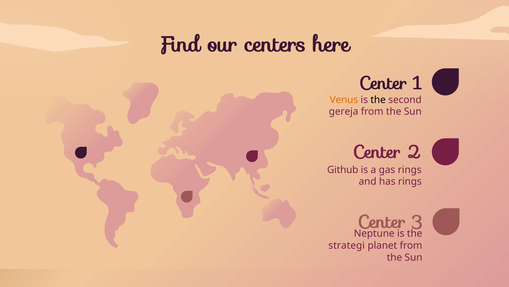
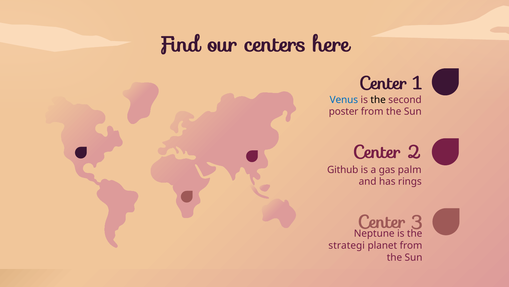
Venus colour: orange -> blue (344, 99)
gereja: gereja -> poster (344, 111)
gas rings: rings -> palm (410, 169)
